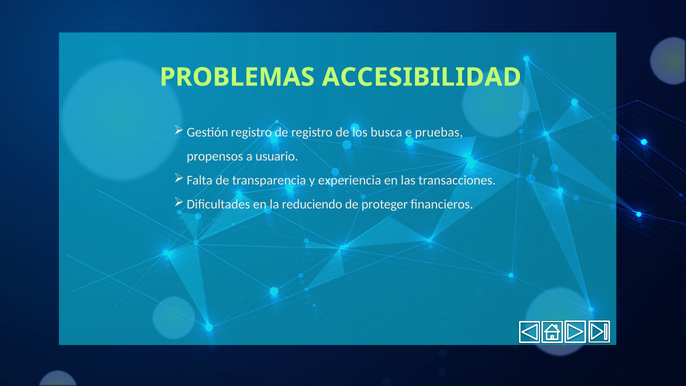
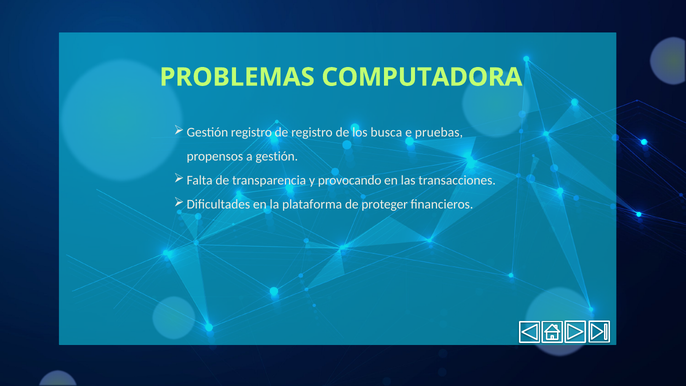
ACCESIBILIDAD: ACCESIBILIDAD -> COMPUTADORA (422, 77)
a usuario: usuario -> gestión (277, 156)
experiencia: experiencia -> provocando (350, 180)
reduciendo: reduciendo -> plataforma (312, 205)
